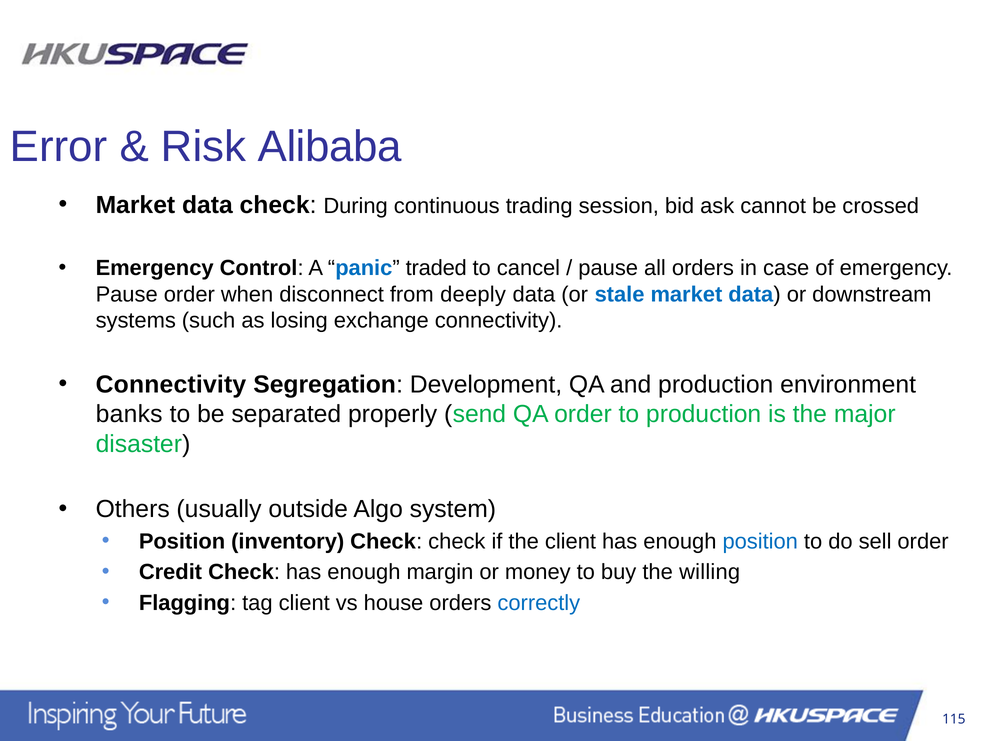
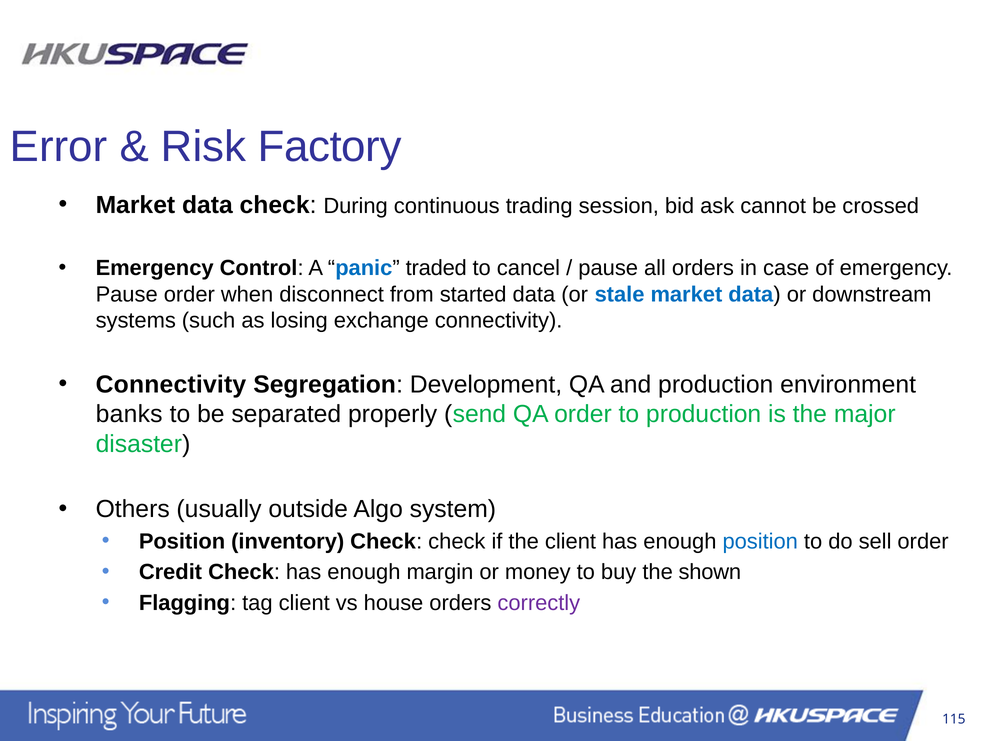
Alibaba: Alibaba -> Factory (330, 147)
deeply: deeply -> started (473, 294)
willing: willing -> shown (710, 572)
correctly colour: blue -> purple (539, 603)
